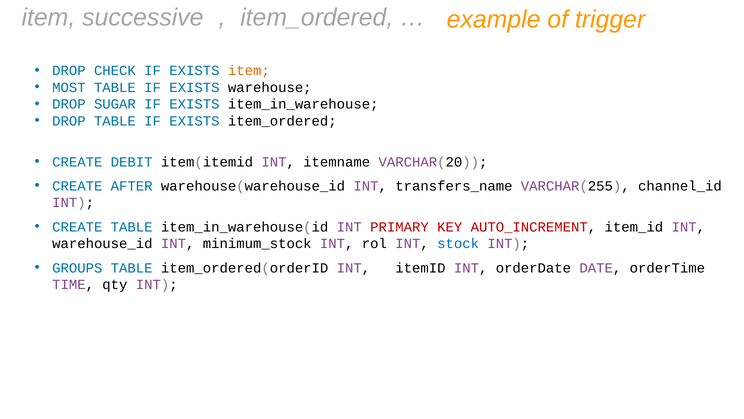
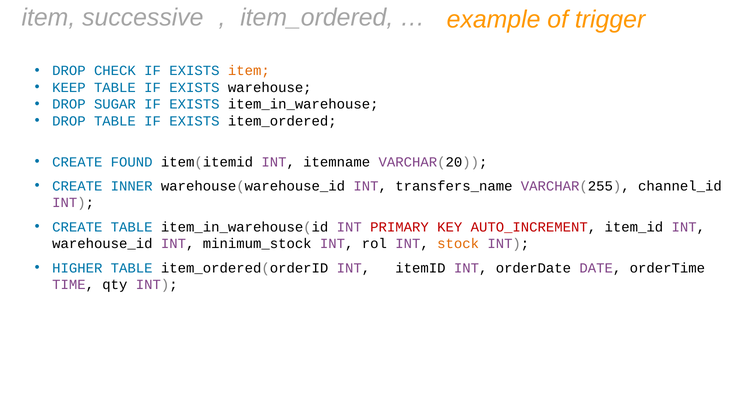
MOST: MOST -> KEEP (69, 87)
DEBIT: DEBIT -> FOUND (132, 162)
AFTER: AFTER -> INNER (132, 186)
stock colour: blue -> orange (458, 244)
GROUPS: GROUPS -> HIGHER (77, 268)
